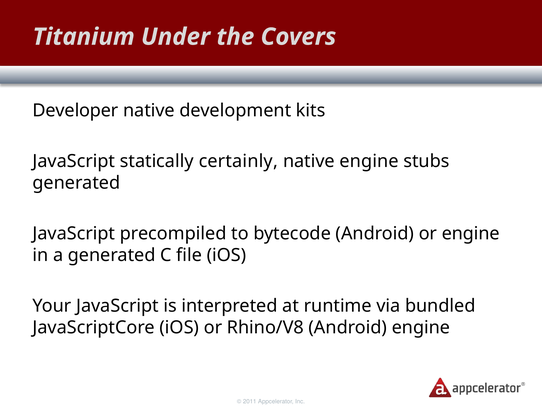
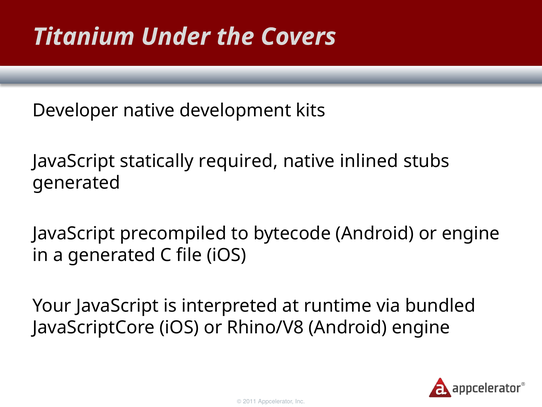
certainly: certainly -> required (238, 161)
native engine: engine -> inlined (369, 161)
